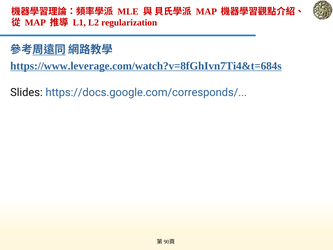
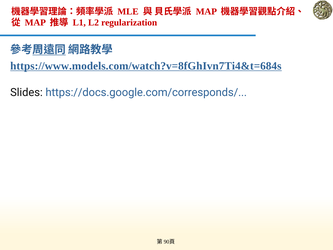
https://www.leverage.com/watch?v=8fGhIvn7Ti4&t=684s: https://www.leverage.com/watch?v=8fGhIvn7Ti4&t=684s -> https://www.models.com/watch?v=8fGhIvn7Ti4&t=684s (146, 66)
